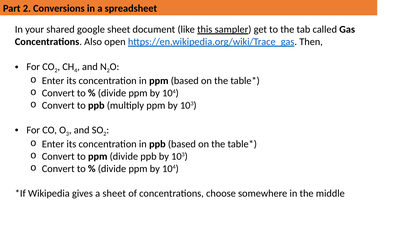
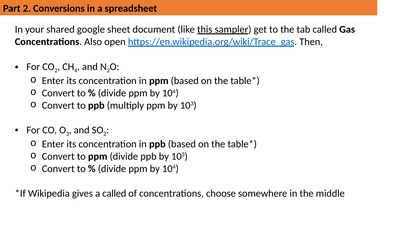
a sheet: sheet -> called (114, 193)
